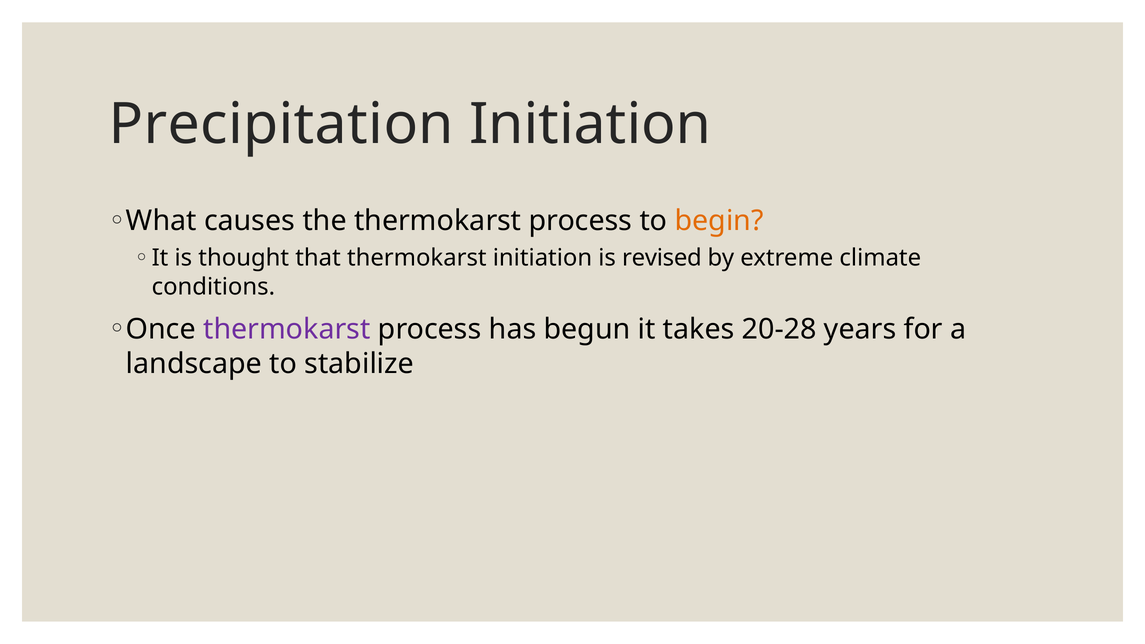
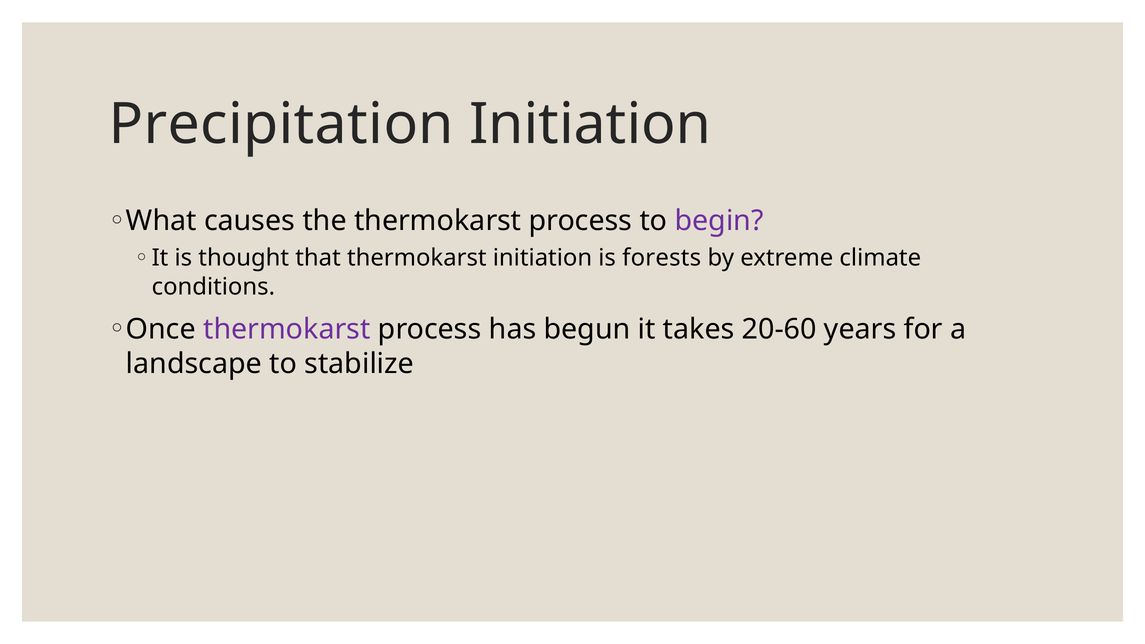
begin colour: orange -> purple (719, 221)
revised: revised -> forests (662, 258)
20-28: 20-28 -> 20-60 (779, 329)
